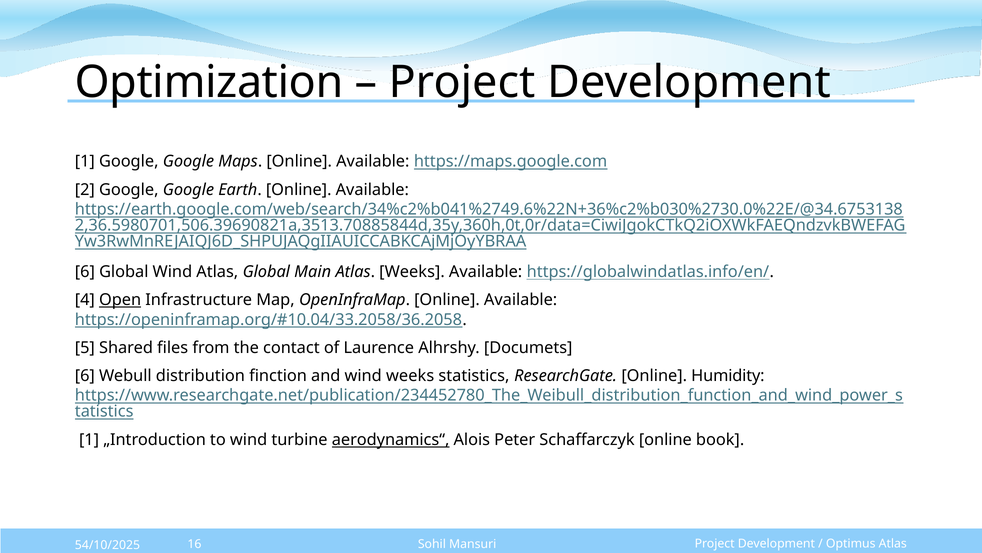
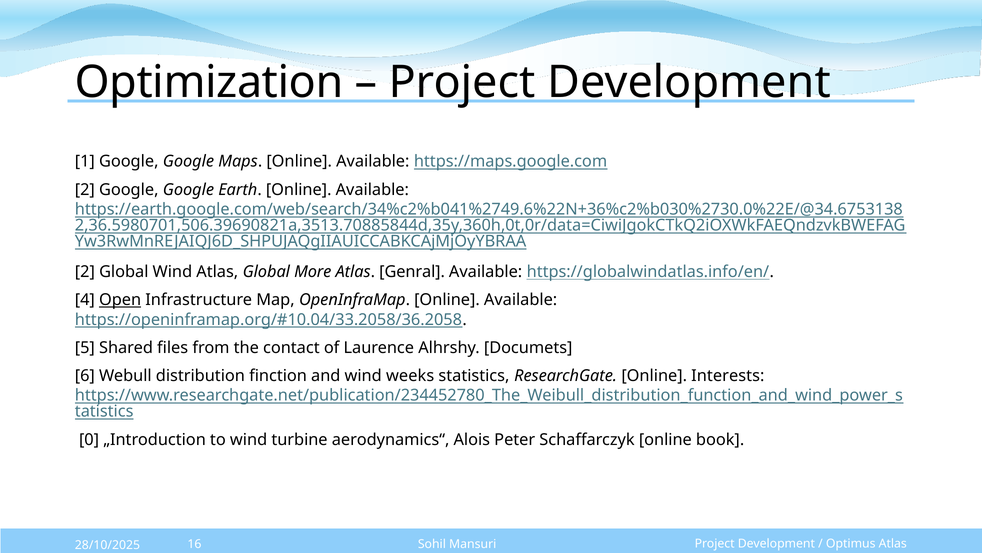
6: 6 -> 2 (85, 271)
Main: Main -> More (313, 271)
Atlas Weeks: Weeks -> Genral (412, 271)
Humidity: Humidity -> Interests (728, 375)
1: 1 -> 0 (89, 439)
aerodynamics“ underline: present -> none (391, 439)
54/10/2025: 54/10/2025 -> 28/10/2025 (107, 544)
